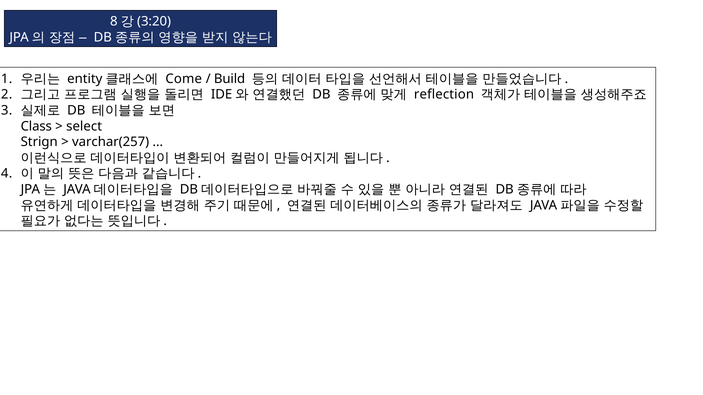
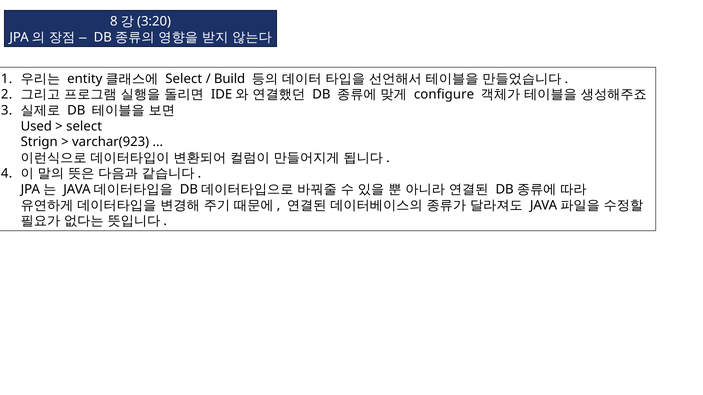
Come: Come -> Select (184, 79)
reflection: reflection -> configure (444, 95)
Class: Class -> Used (36, 126)
varchar(257: varchar(257 -> varchar(923 (111, 142)
